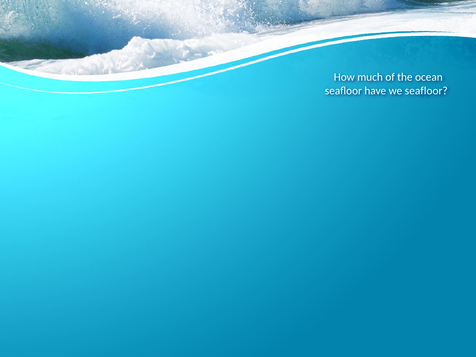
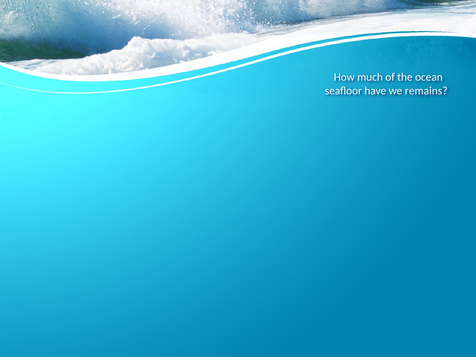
we seafloor: seafloor -> remains (426, 91)
